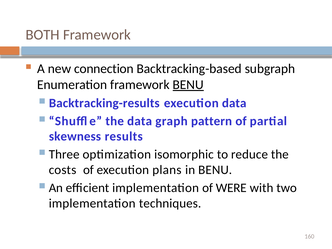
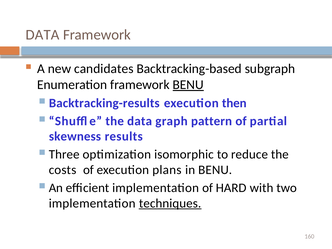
BOTH: BOTH -> DATA (43, 35)
connection: connection -> candidates (104, 69)
execution data: data -> then (234, 103)
WERE: WERE -> HARD (231, 188)
techniques underline: none -> present (170, 203)
